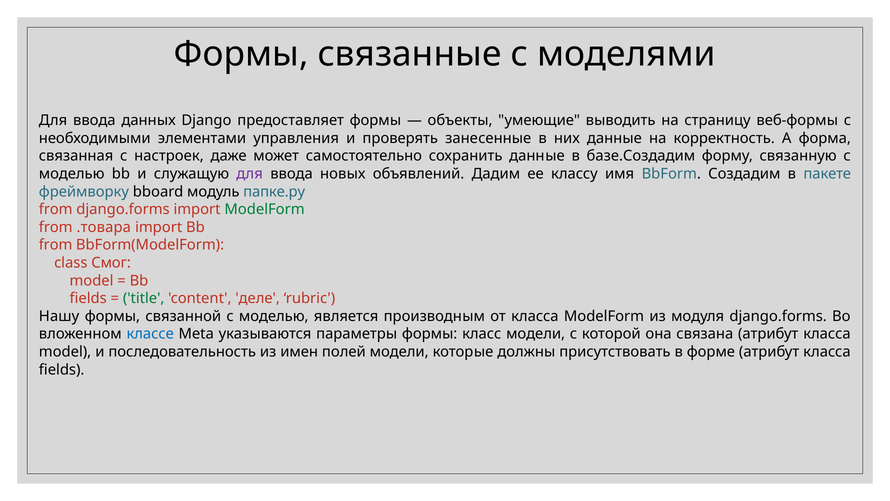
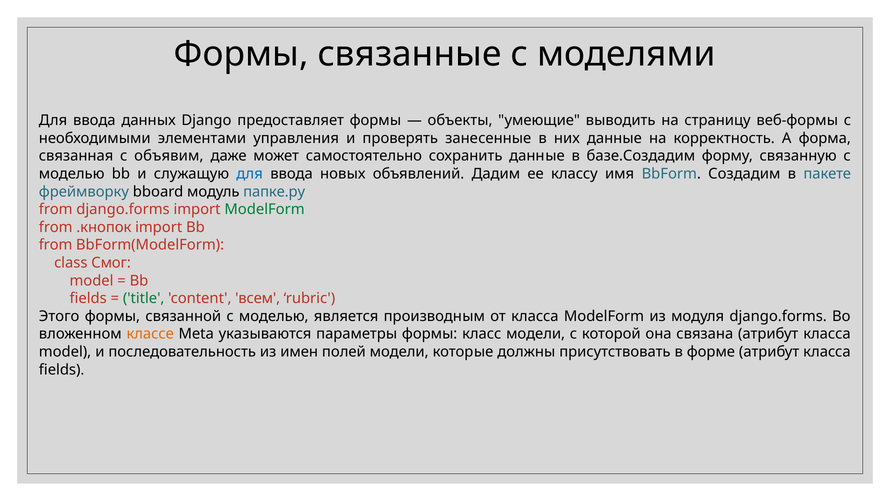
настроек: настроек -> объявим (169, 156)
для colour: purple -> blue (250, 174)
.товара: .товара -> .кнопок (104, 227)
деле: деле -> всем (258, 298)
Нашу: Нашу -> Этого (59, 316)
классе colour: blue -> orange (150, 334)
